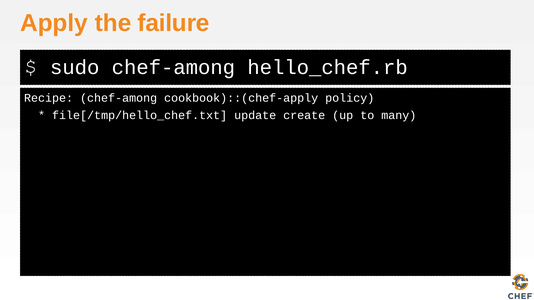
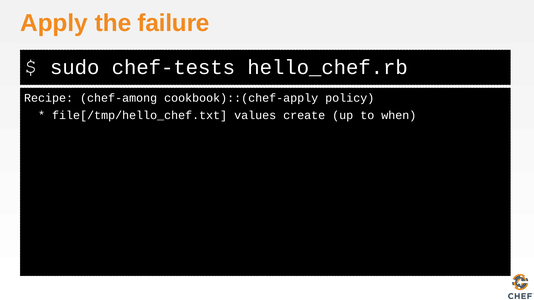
sudo chef-among: chef-among -> chef-tests (174, 67)
update: update -> values (255, 115)
many: many -> when (399, 115)
